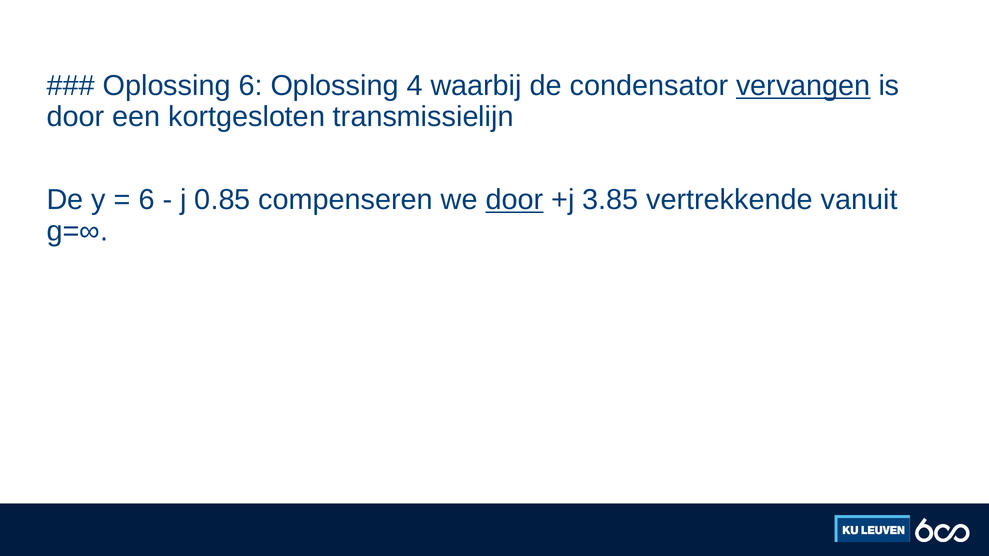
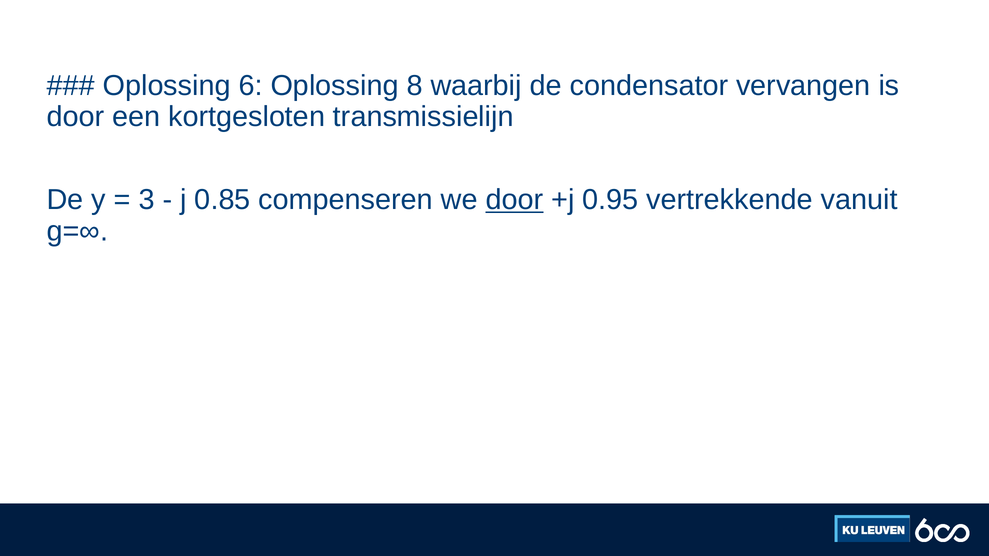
4: 4 -> 8 (415, 86)
vervangen underline: present -> none (803, 86)
6: 6 -> 3 (147, 200)
3.85: 3.85 -> 0.95 (610, 200)
